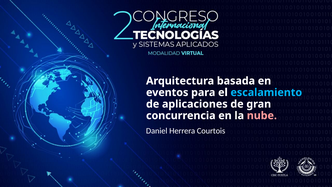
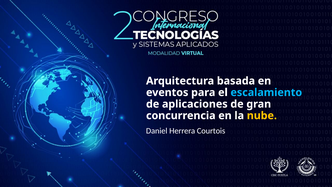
nube colour: pink -> yellow (262, 115)
